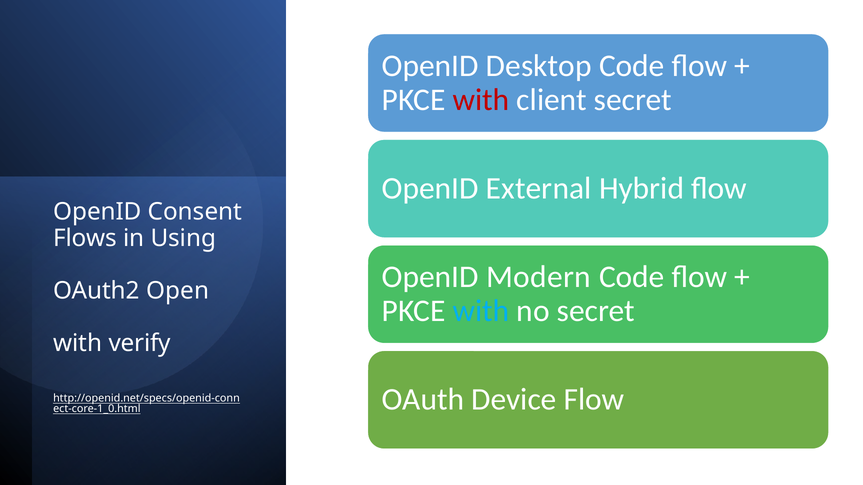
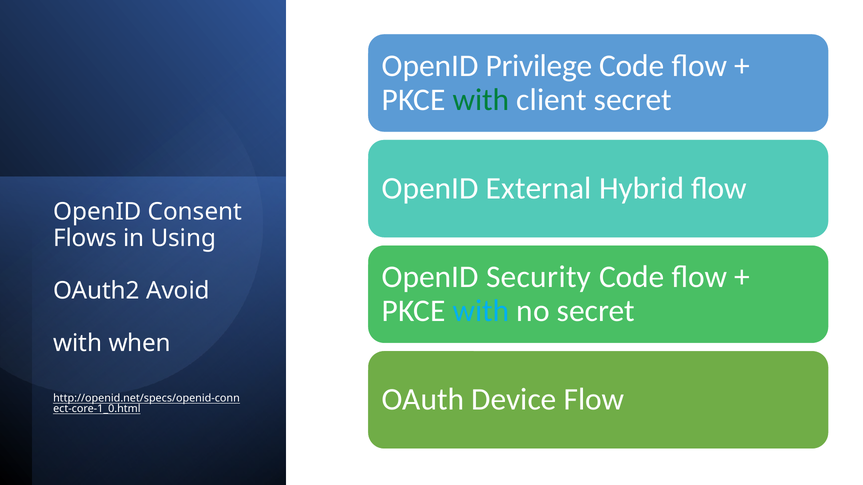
Desktop: Desktop -> Privilege (539, 66)
with colour: red -> green (481, 100)
Modern: Modern -> Security (539, 277)
Open: Open -> Avoid (178, 291)
verify: verify -> when (140, 343)
